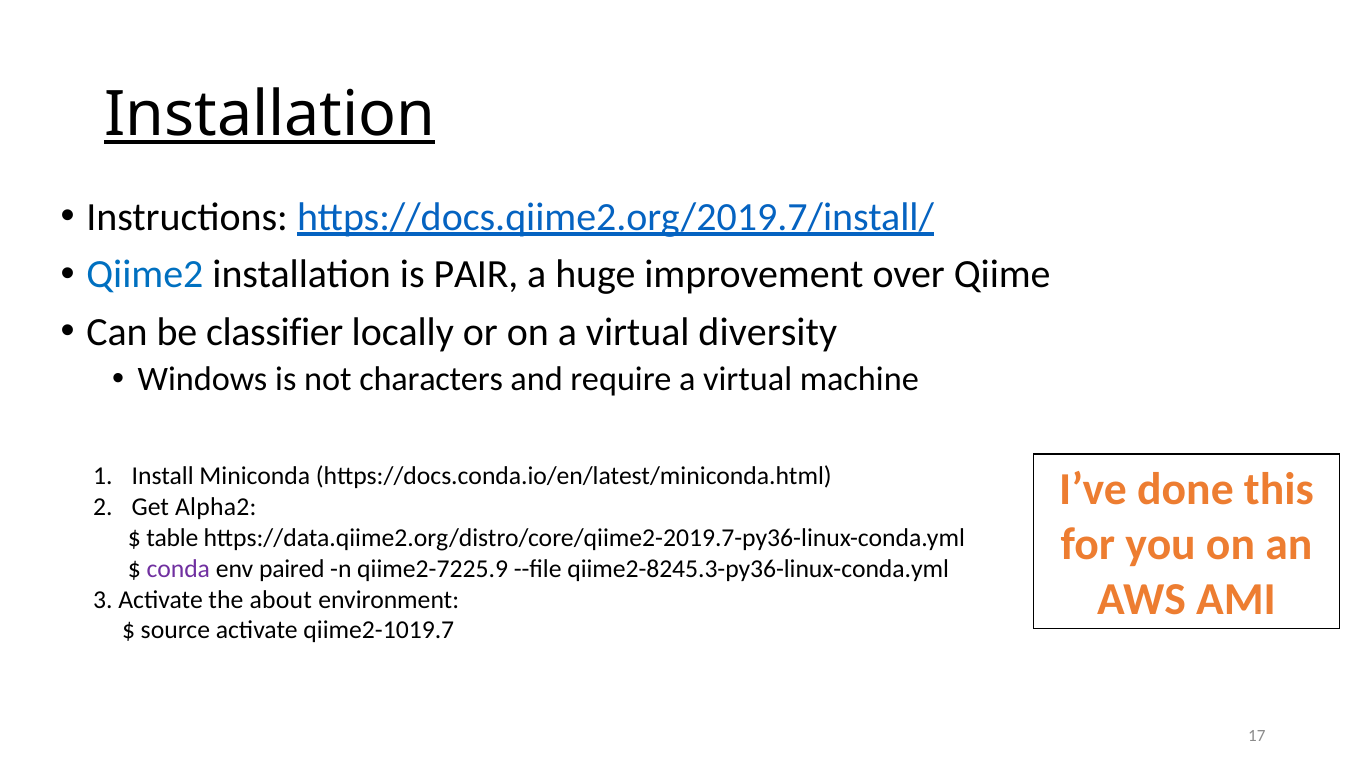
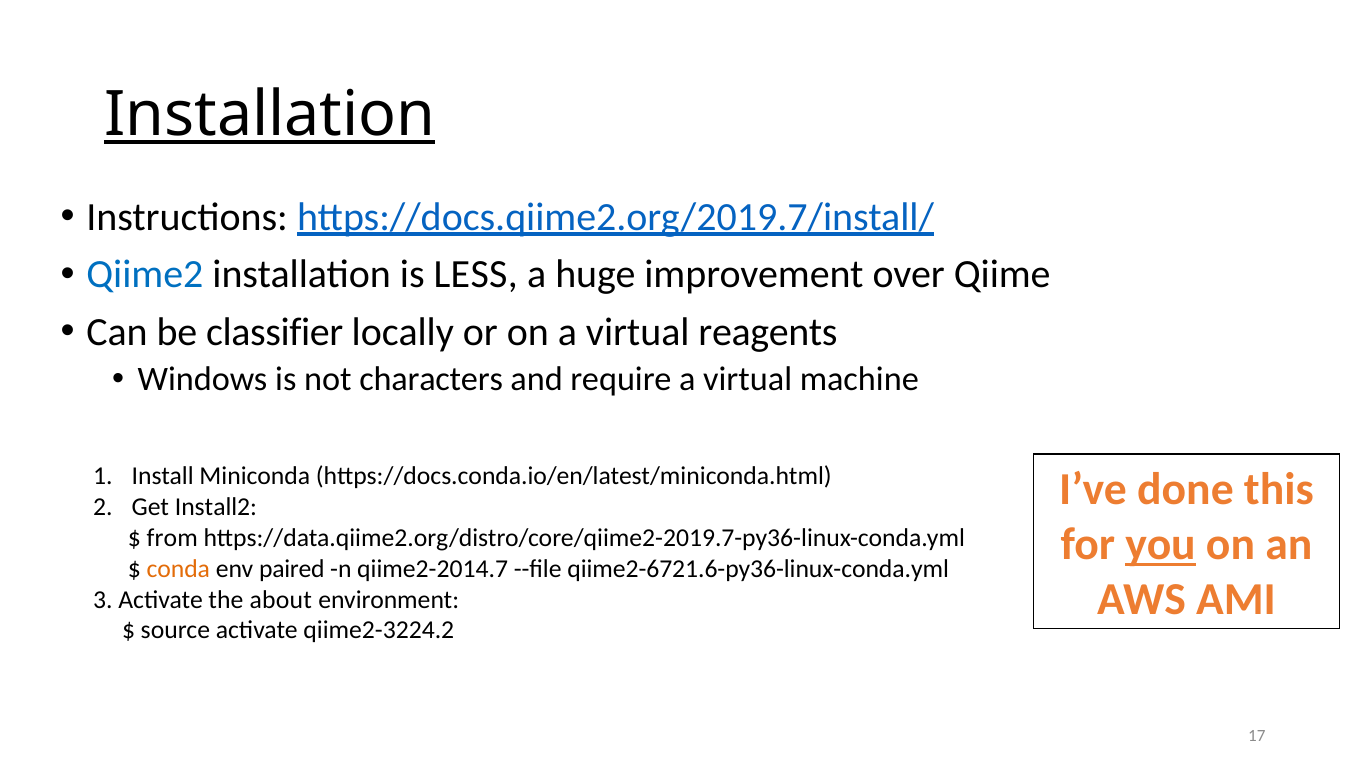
PAIR: PAIR -> LESS (476, 275)
diversity: diversity -> reagents (768, 332)
Alpha2: Alpha2 -> Install2 (216, 507)
you underline: none -> present (1161, 544)
table: table -> from (172, 538)
conda colour: purple -> orange (178, 569)
qiime2-7225.9: qiime2-7225.9 -> qiime2-2014.7 (433, 569)
qiime2-8245.3-py36-linux-conda.yml: qiime2-8245.3-py36-linux-conda.yml -> qiime2-6721.6-py36-linux-conda.yml (758, 569)
qiime2-1019.7: qiime2-1019.7 -> qiime2-3224.2 (379, 630)
